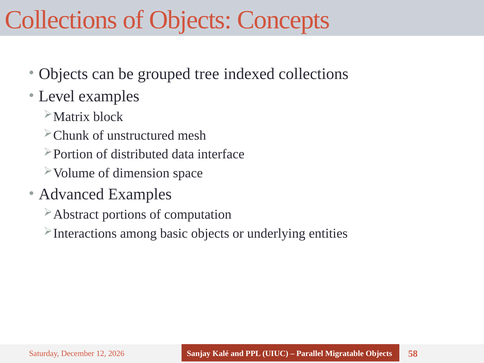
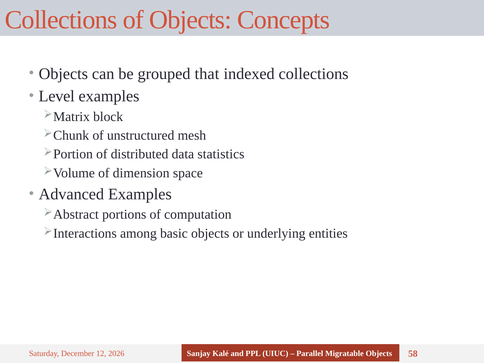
tree: tree -> that (207, 74)
interface: interface -> statistics (221, 154)
